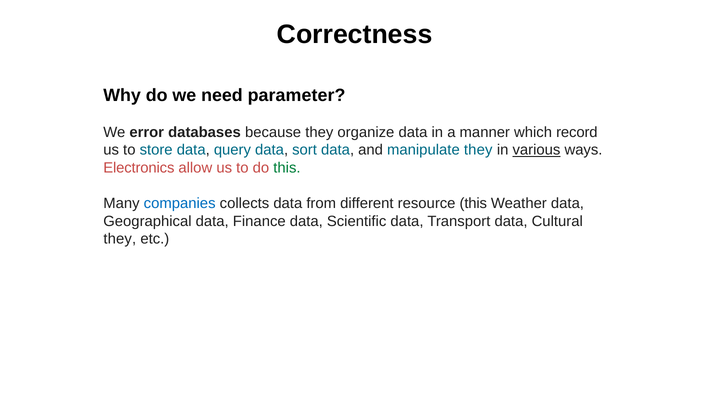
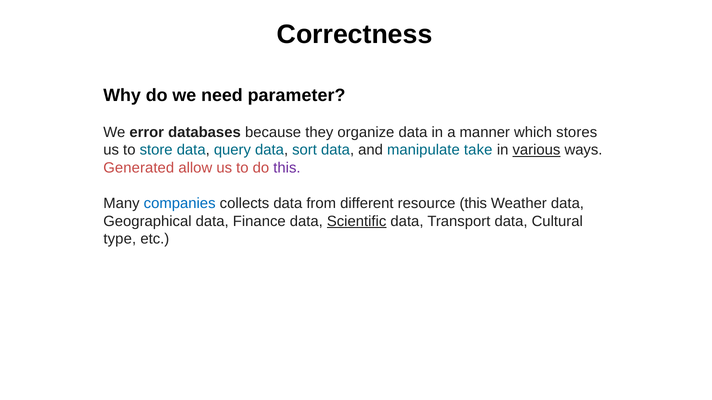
record: record -> stores (577, 132)
manipulate they: they -> take (478, 150)
Electronics: Electronics -> Generated (139, 168)
this colour: green -> purple (287, 168)
Scientific underline: none -> present (357, 222)
they: they -> type (120, 239)
